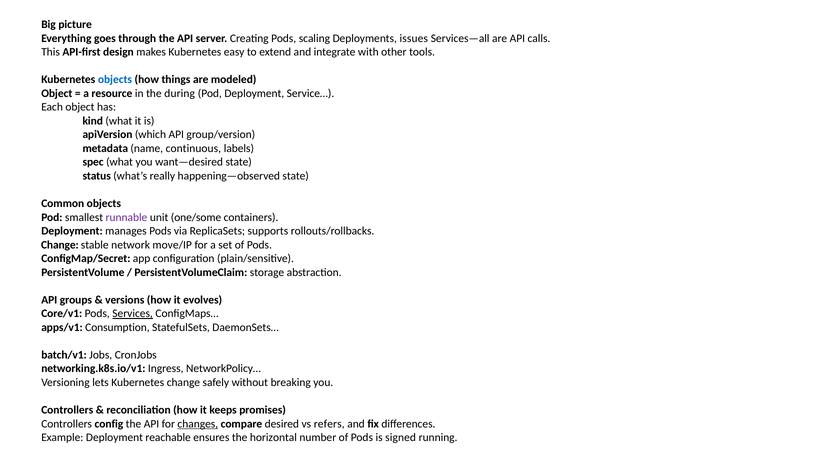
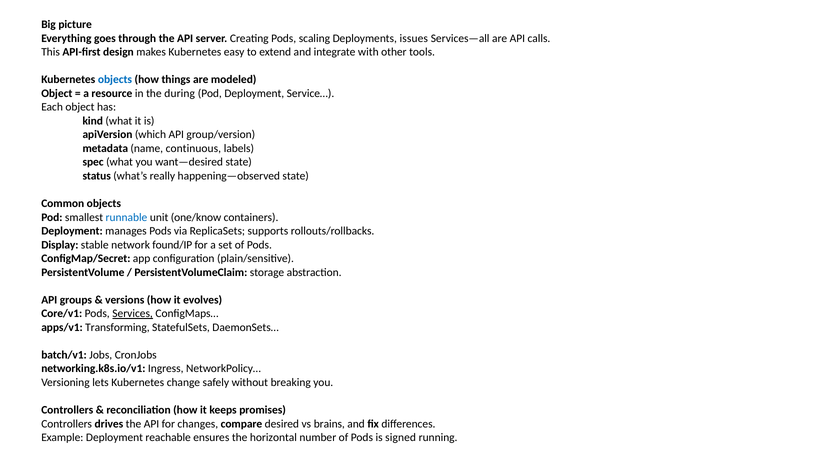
runnable colour: purple -> blue (126, 217)
one/some: one/some -> one/know (196, 217)
Change: Change -> Display (60, 245)
move/IP: move/IP -> found/IP (172, 245)
Consumption: Consumption -> Transforming (117, 327)
config: config -> drives (109, 424)
changes underline: present -> none (198, 424)
refers: refers -> brains (329, 424)
